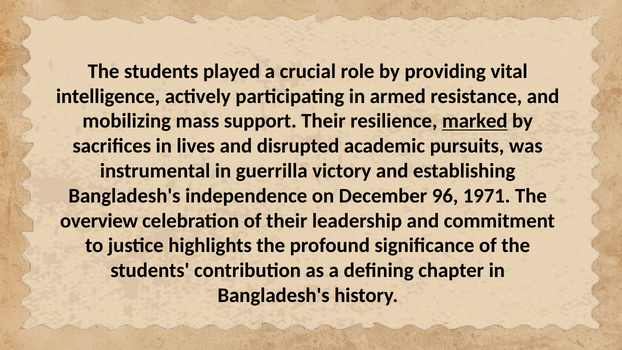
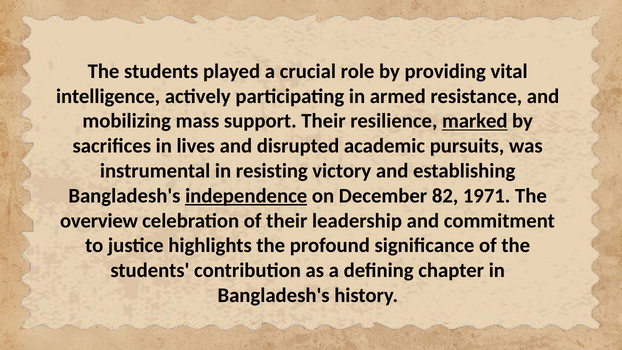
guerrilla: guerrilla -> resisting (272, 171)
independence underline: none -> present (246, 196)
96: 96 -> 82 (445, 196)
